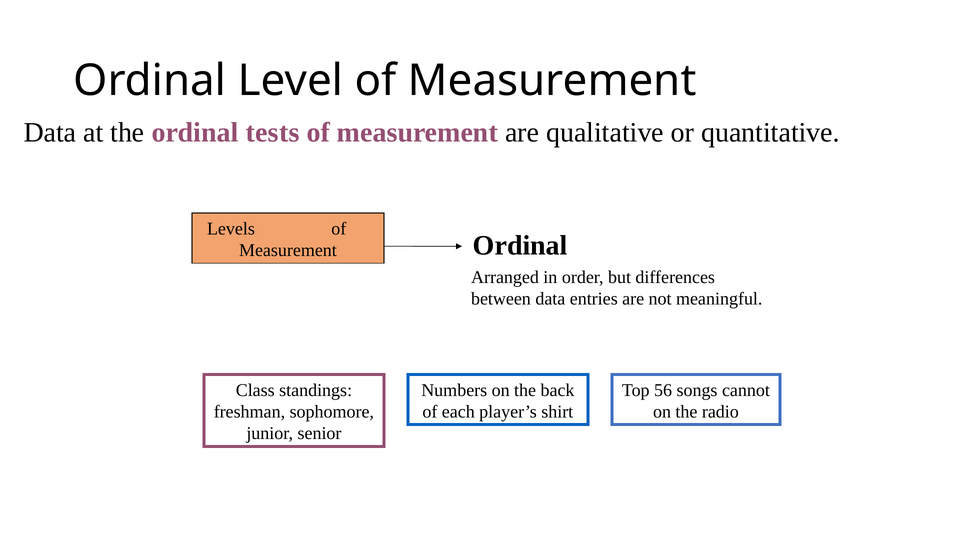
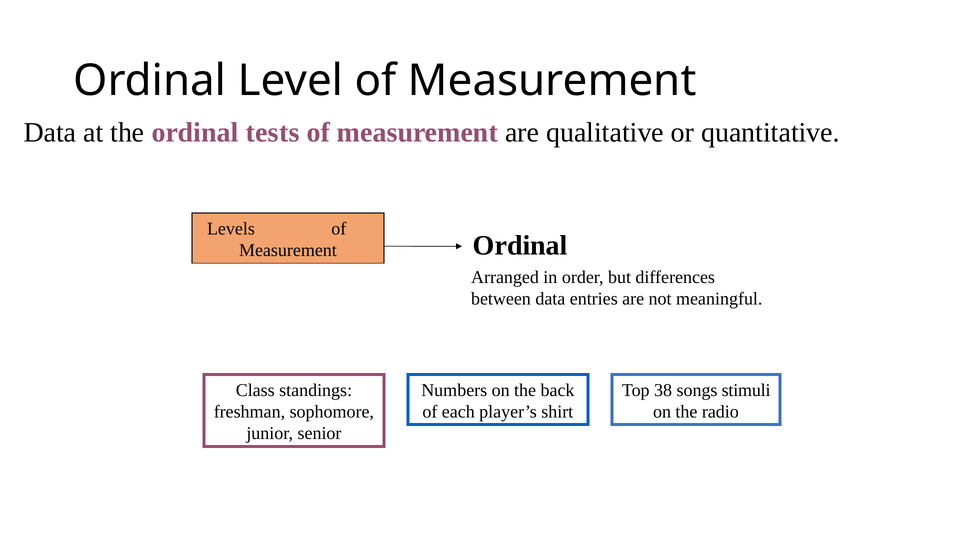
56: 56 -> 38 (663, 390)
cannot: cannot -> stimuli (746, 390)
